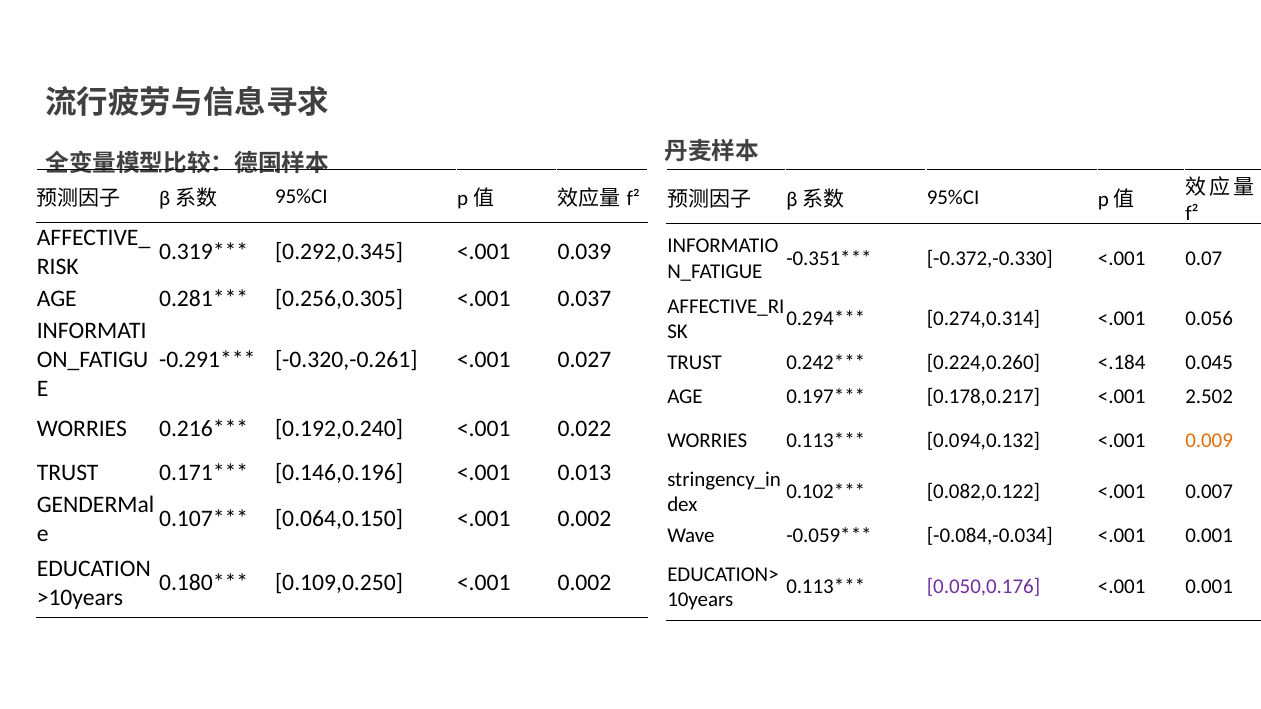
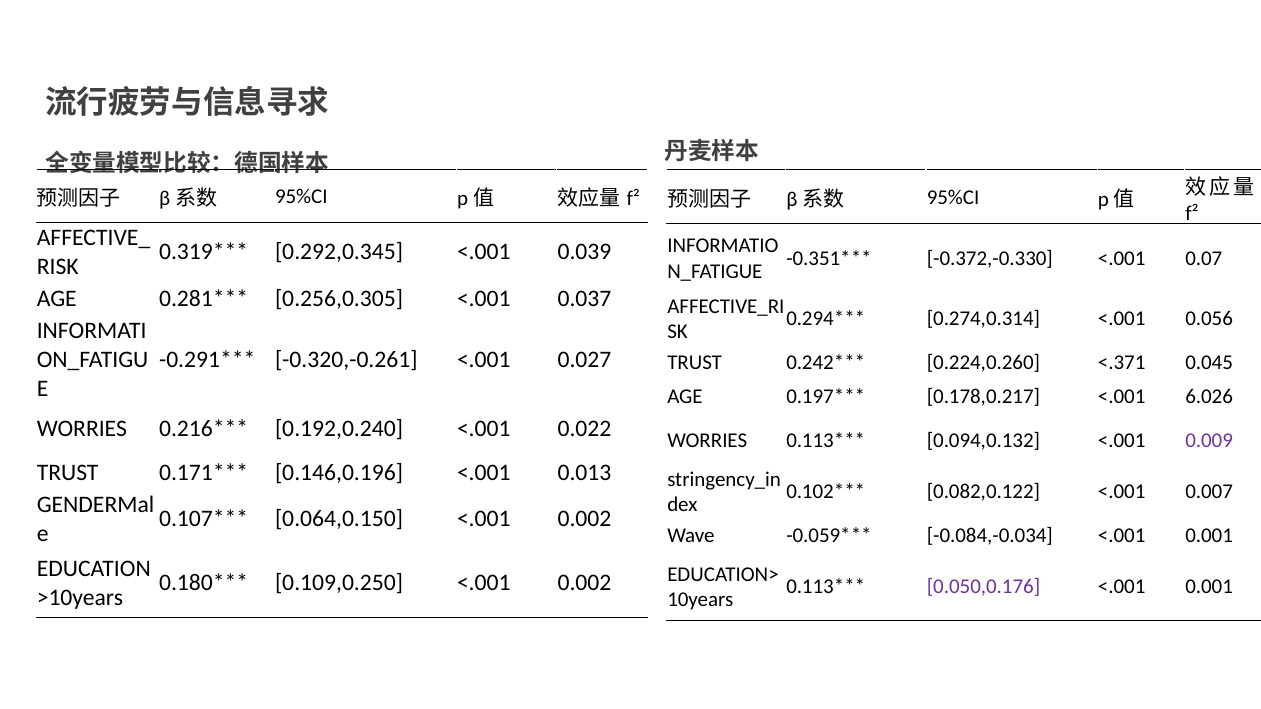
<.184: <.184 -> <.371 (1122, 362)
2.502: 2.502 -> 6.026 (1209, 397)
0.009 colour: orange -> purple (1209, 440)
